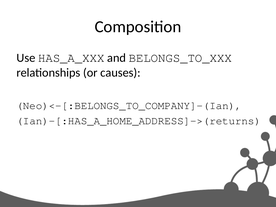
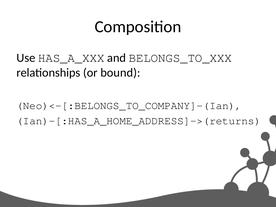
causes: causes -> bound (120, 73)
